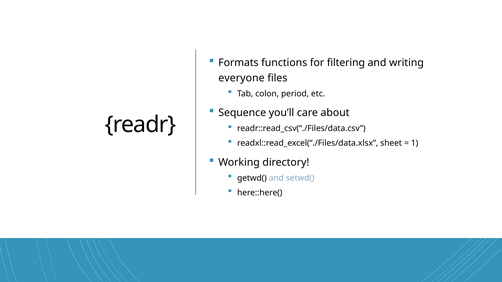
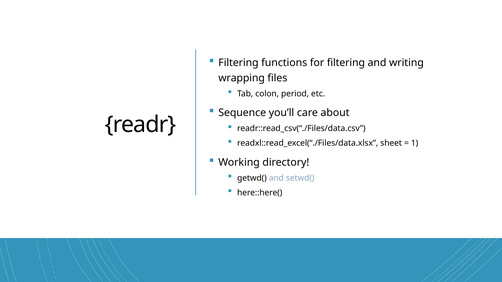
Formats: Formats -> Filtering (238, 63)
everyone: everyone -> wrapping (242, 78)
